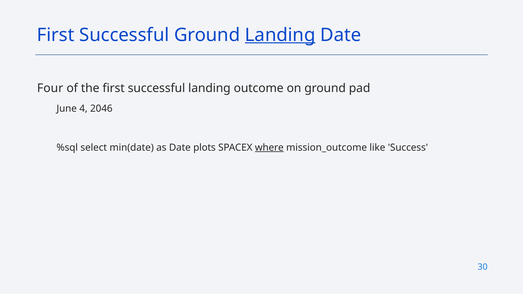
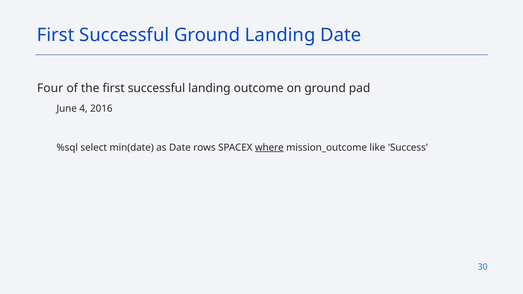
Landing underline: present -> none (280, 35)
2046: 2046 -> 2016 (101, 109)
plots: plots -> rows (204, 148)
